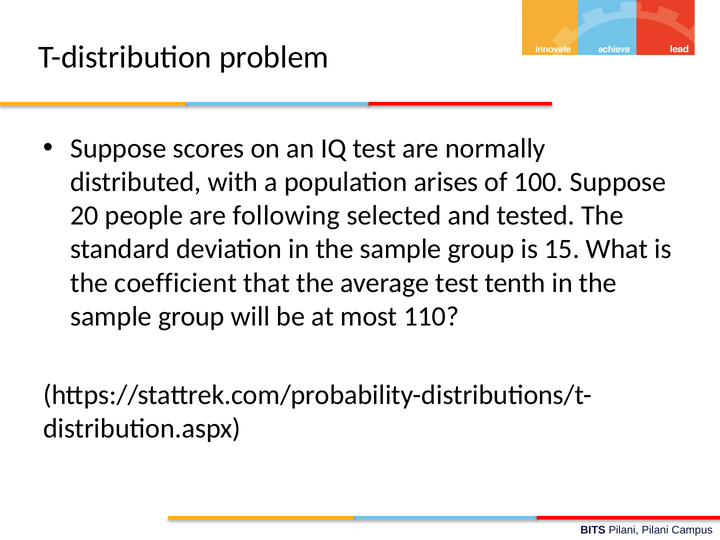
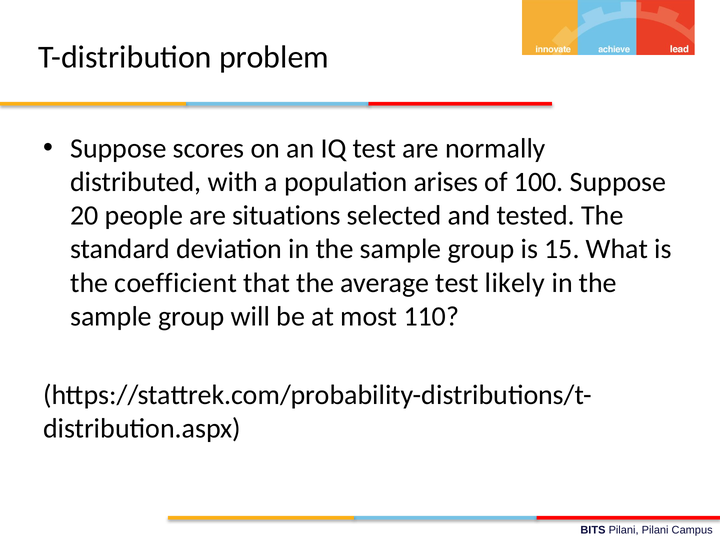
following: following -> situations (287, 216)
tenth: tenth -> likely (515, 283)
